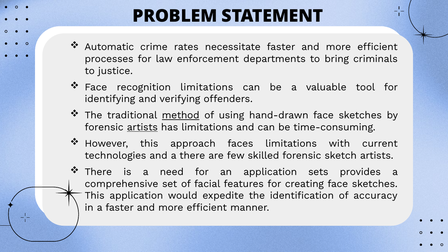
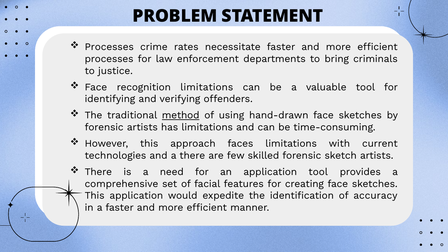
Automatic: Automatic -> Processes (109, 47)
artists underline: present -> none (142, 127)
application sets: sets -> tool (318, 172)
